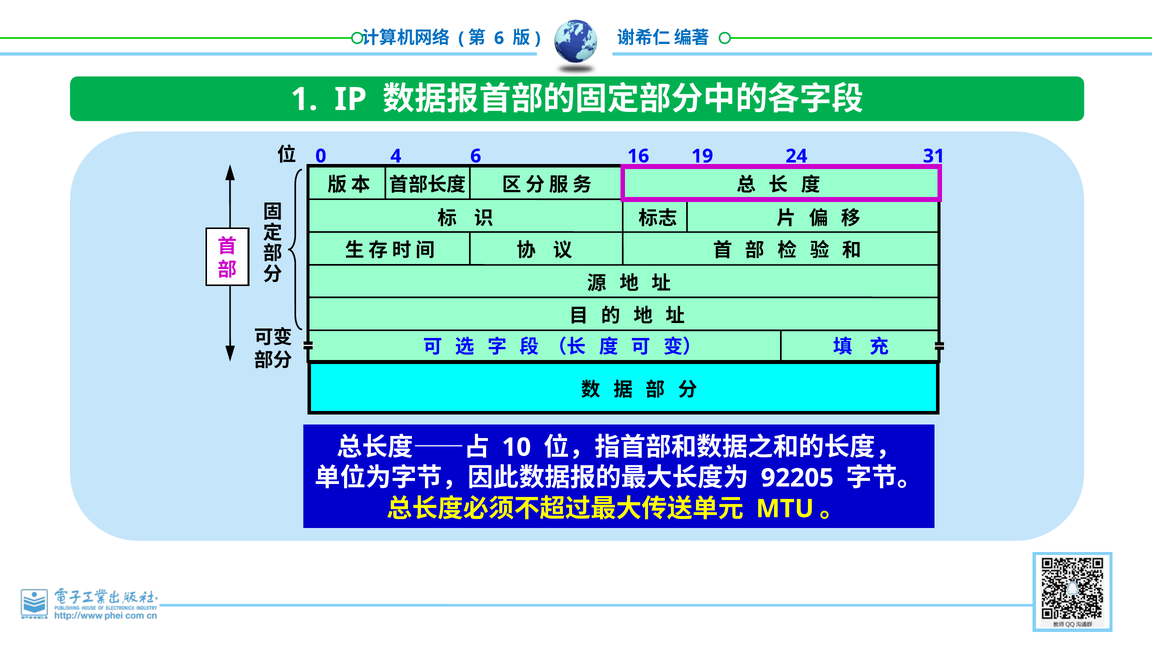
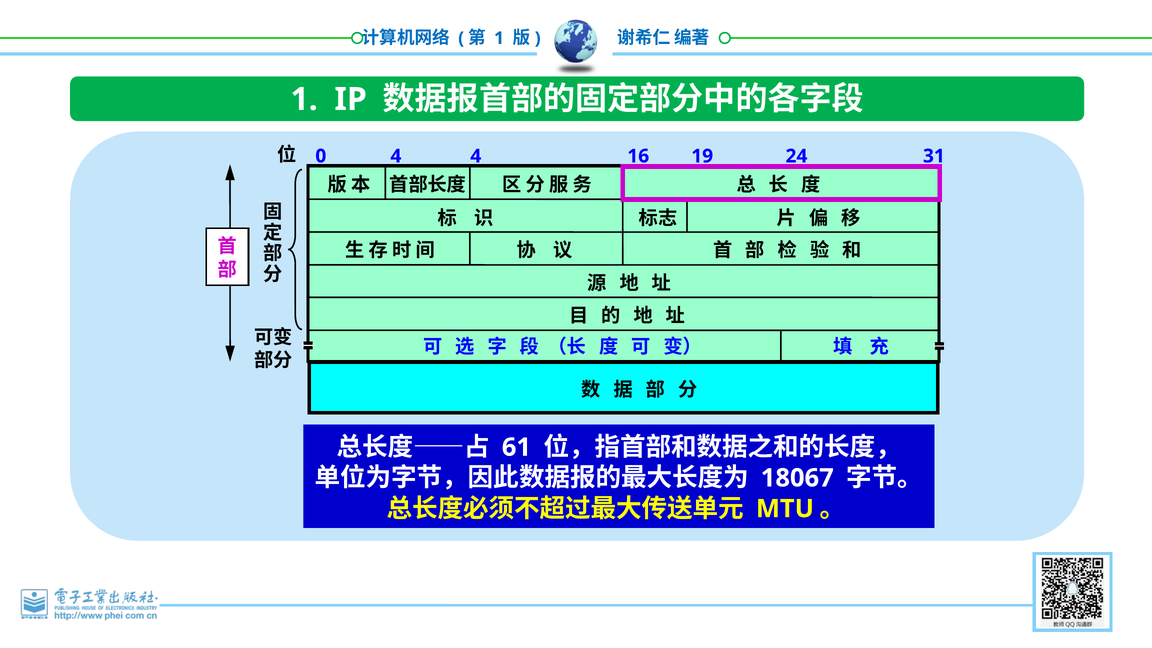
6: 6 -> 1 (499, 38)
4 6: 6 -> 4 (476, 156)
10: 10 -> 61 (516, 447)
92205: 92205 -> 18067 (797, 478)
